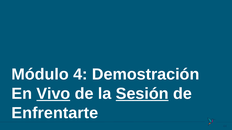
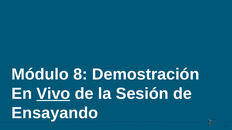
4: 4 -> 8 (80, 75)
Sesión underline: present -> none (142, 94)
Enfrentarte: Enfrentarte -> Ensayando (55, 113)
